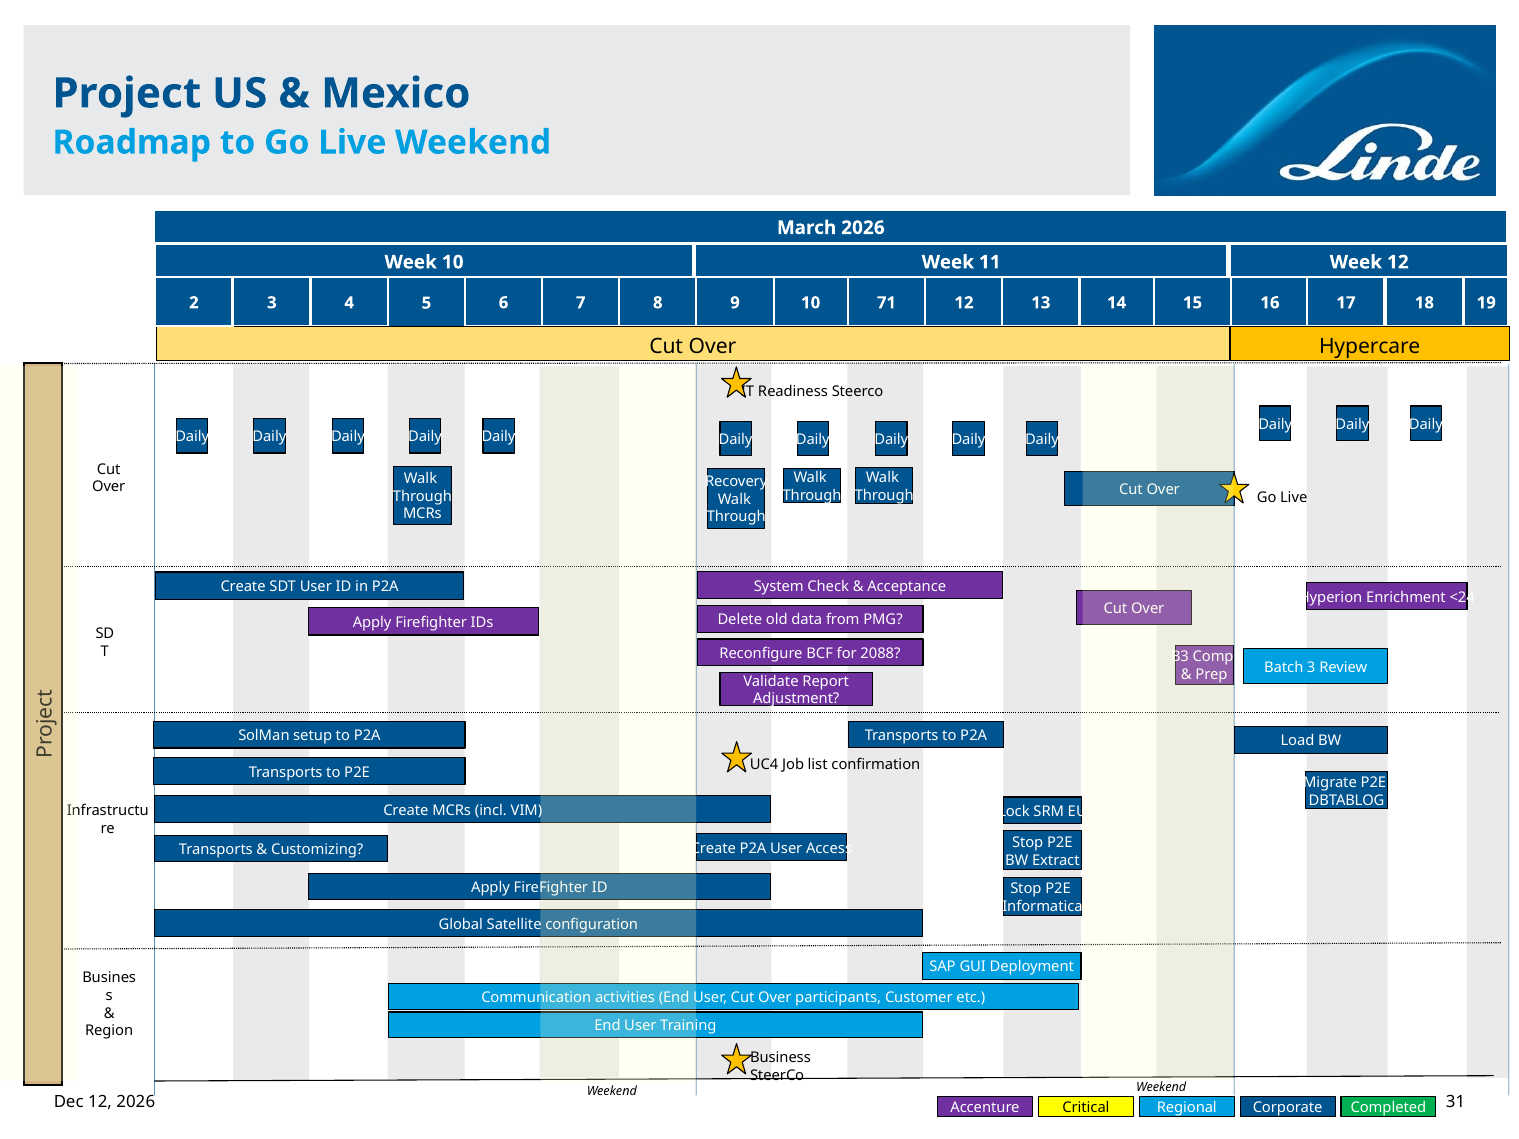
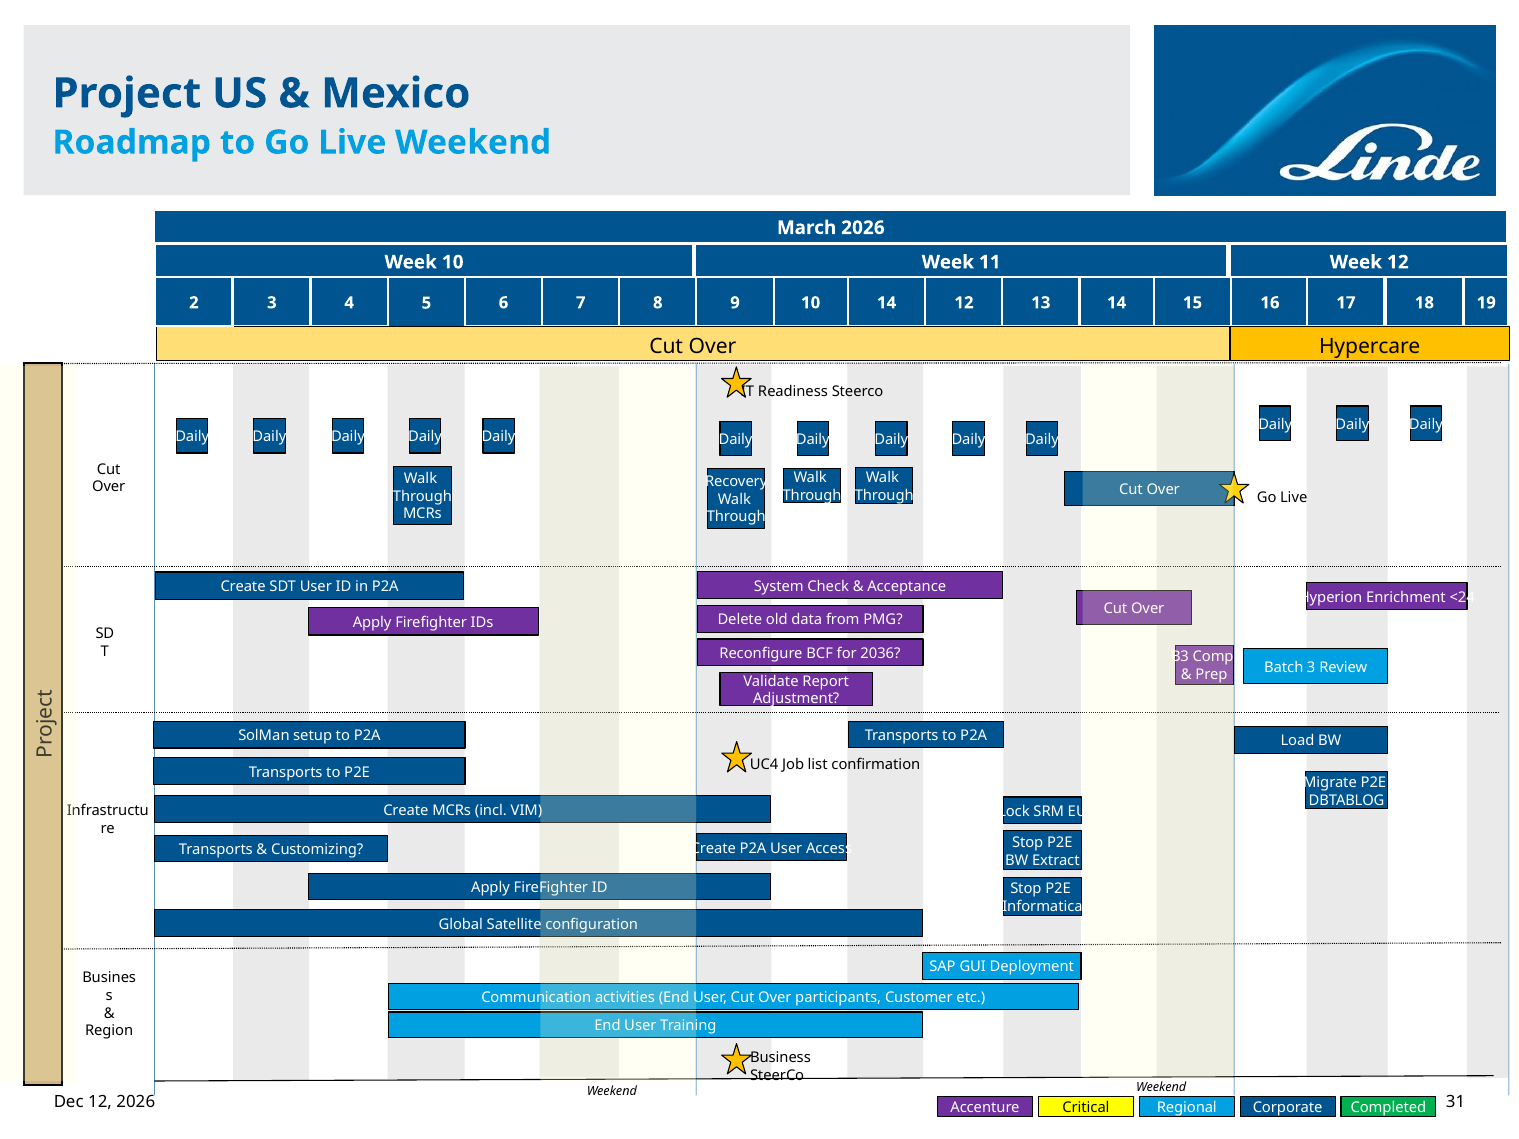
5 71: 71 -> 14 (887, 303)
2088: 2088 -> 2036 (880, 654)
